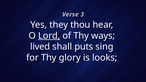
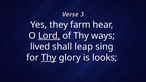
thou: thou -> farm (80, 25)
puts: puts -> leap (84, 47)
Thy underline: none -> present (49, 58)
